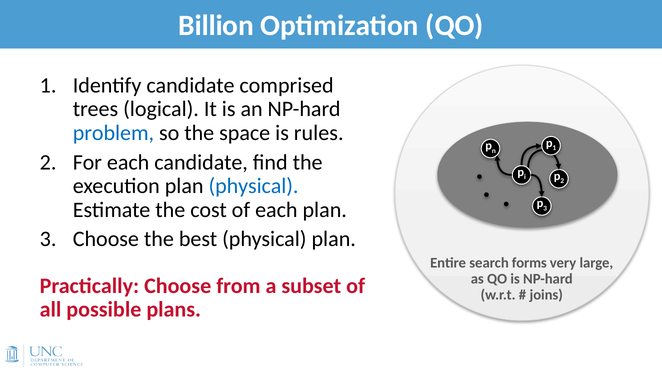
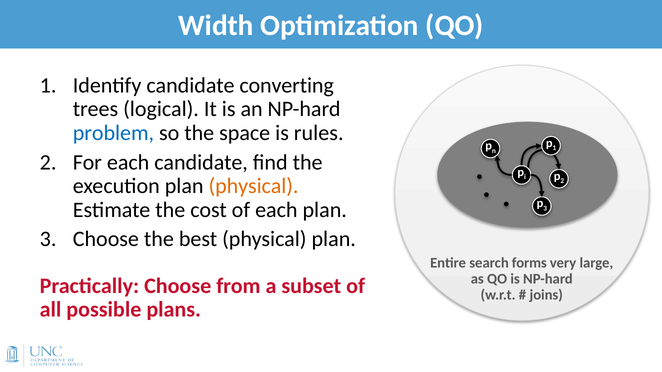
Billion: Billion -> Width (216, 26)
comprised: comprised -> converting (287, 85)
physical colour: blue -> orange (254, 186)
